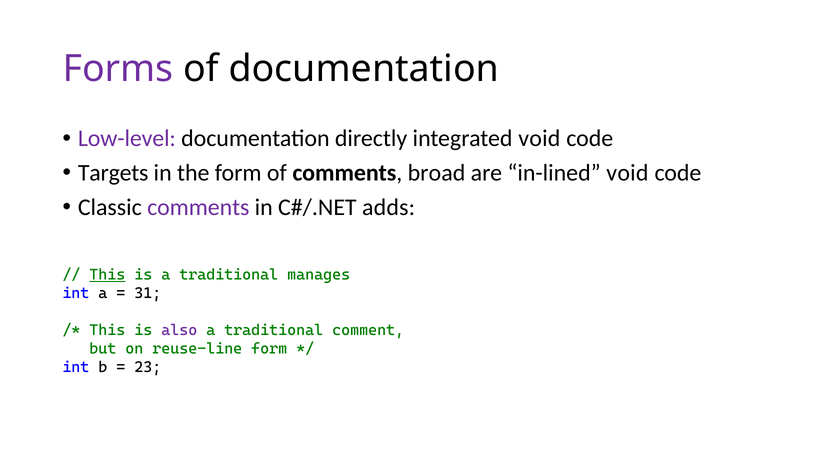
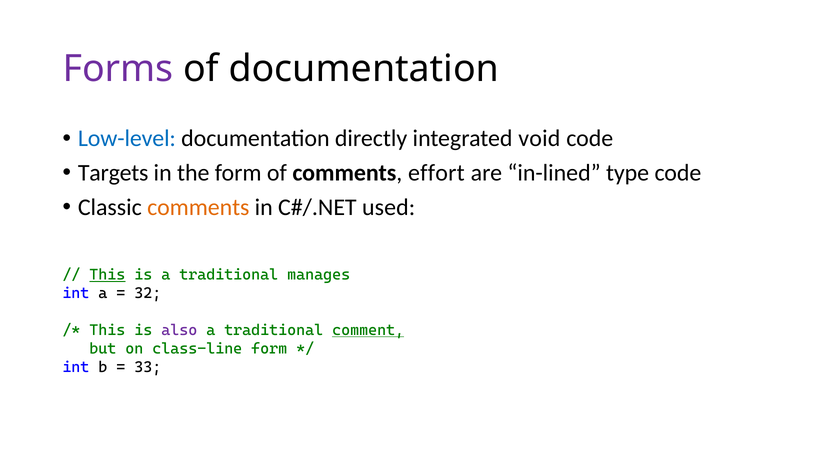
Low-level colour: purple -> blue (127, 139)
broad: broad -> effort (436, 173)
in-lined void: void -> type (628, 173)
comments colour: purple -> orange (198, 207)
adds: adds -> used (389, 207)
31: 31 -> 32 (148, 293)
comment underline: none -> present (368, 330)
reuse-line: reuse-line -> class-line (197, 349)
23: 23 -> 33 (148, 367)
